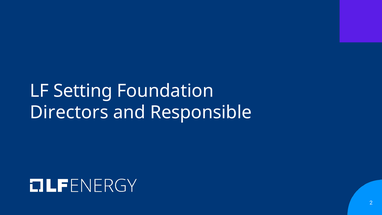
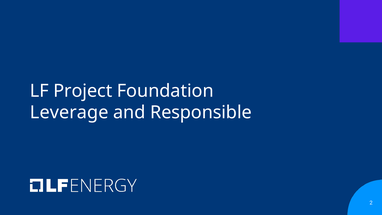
Setting: Setting -> Project (83, 91)
Directors: Directors -> Leverage (69, 112)
